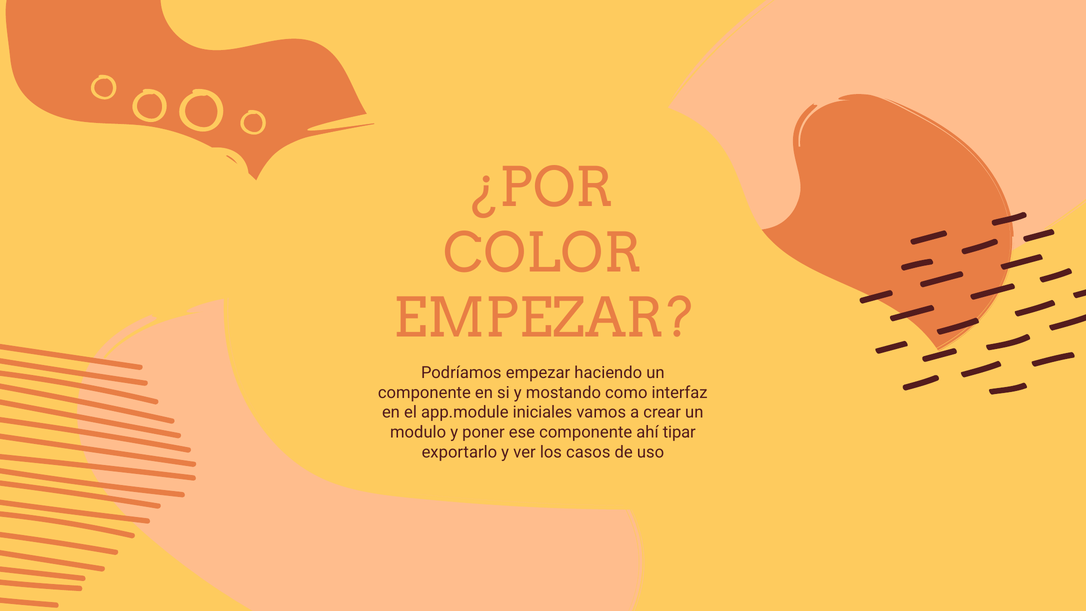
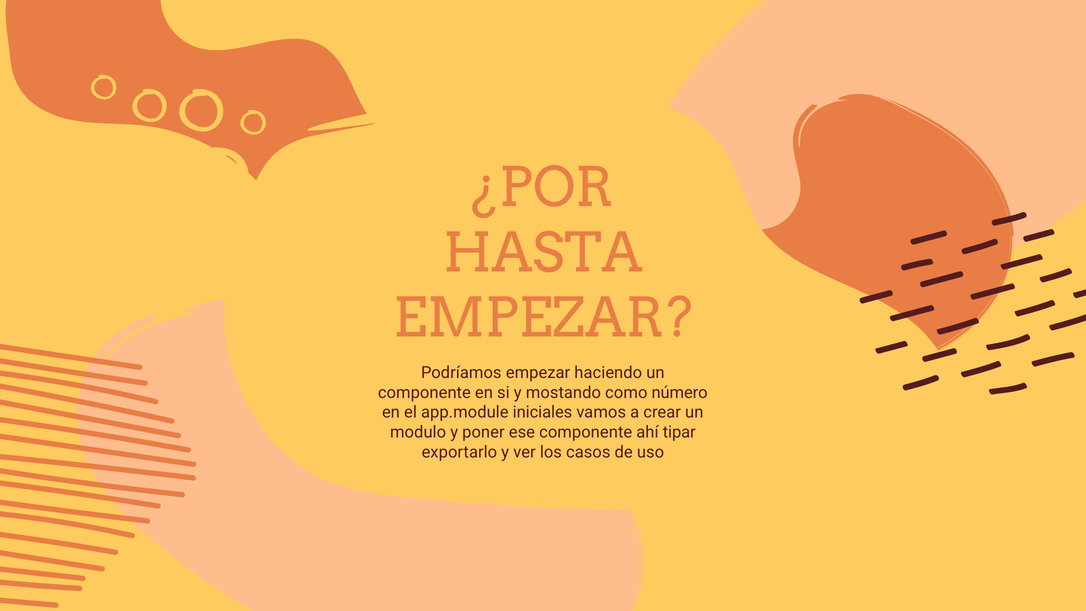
COLOR: COLOR -> HASTA (543, 254)
interfaz: interfaz -> número (680, 392)
